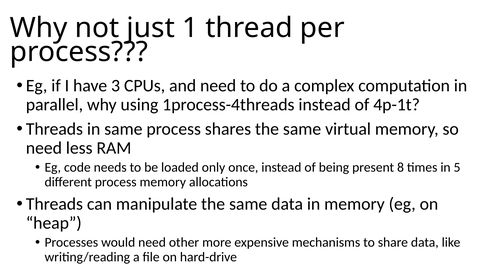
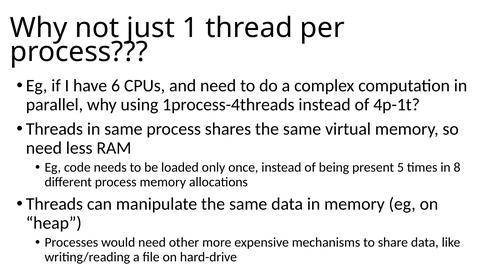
3: 3 -> 6 (116, 86)
8: 8 -> 5 (401, 168)
5: 5 -> 8 (457, 168)
